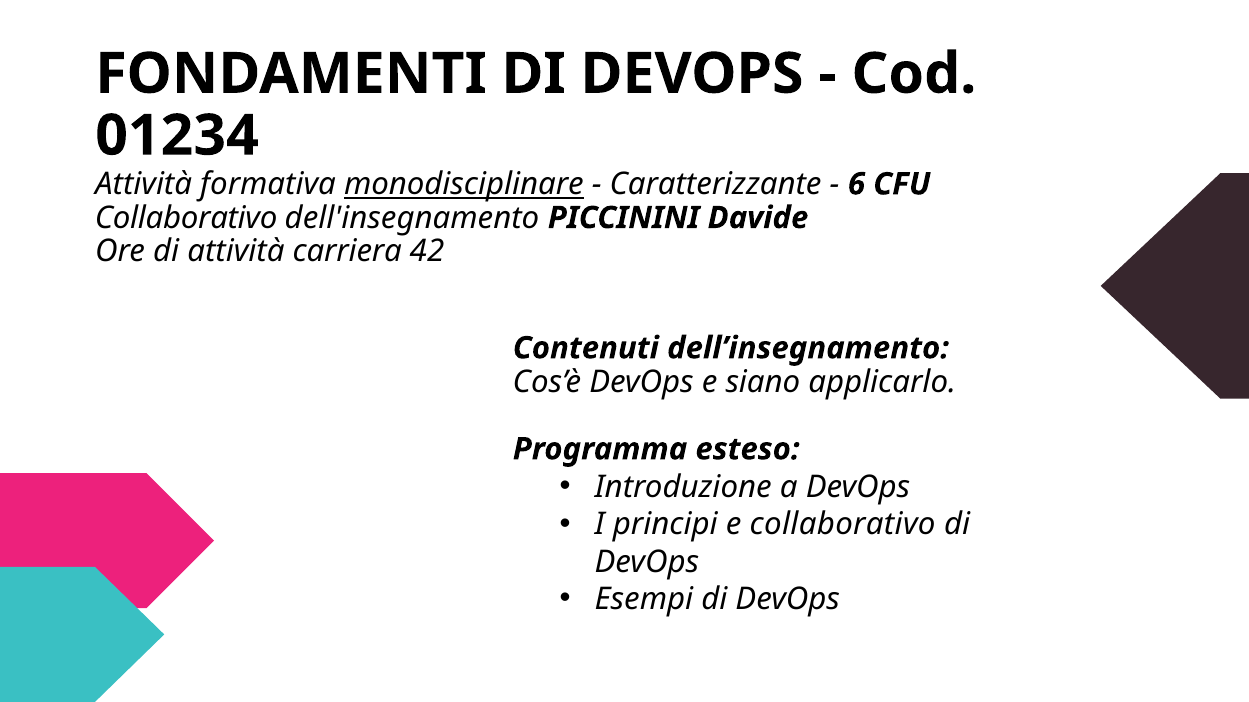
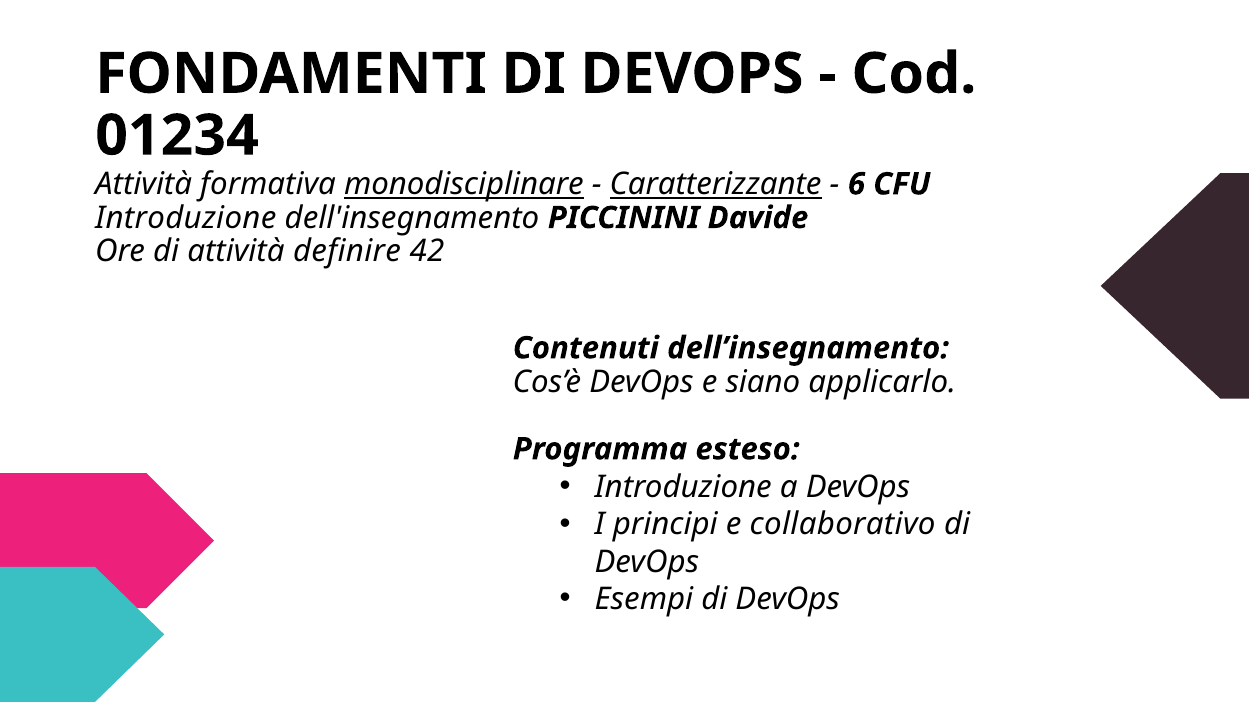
Caratterizzante underline: none -> present (716, 184)
Collaborativo: Collaborativo -> Introduzione (186, 218)
carriera: carriera -> definire (347, 252)
